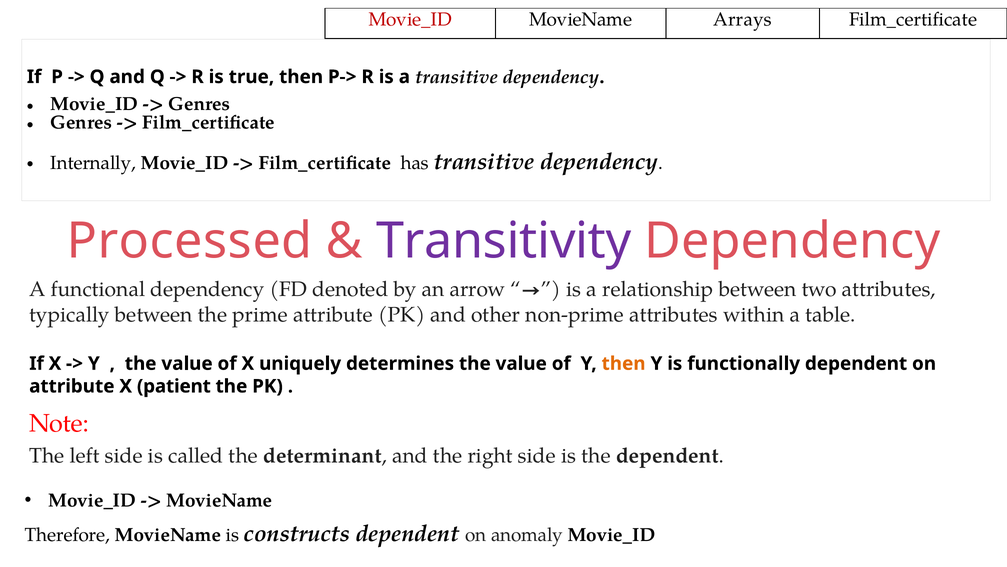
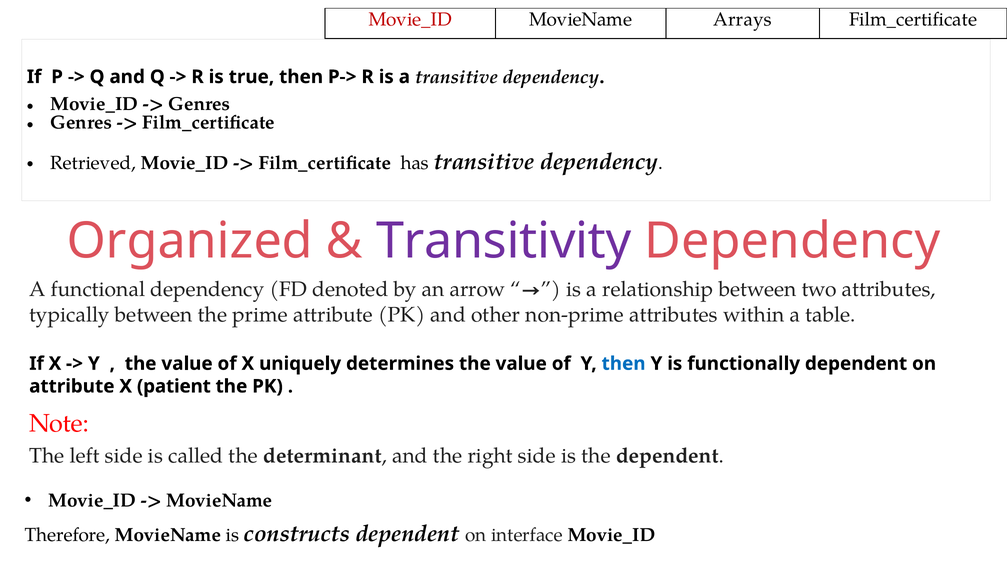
Internally: Internally -> Retrieved (93, 163)
Processed: Processed -> Organized (190, 241)
then colour: orange -> blue (624, 363)
anomaly: anomaly -> interface (527, 535)
